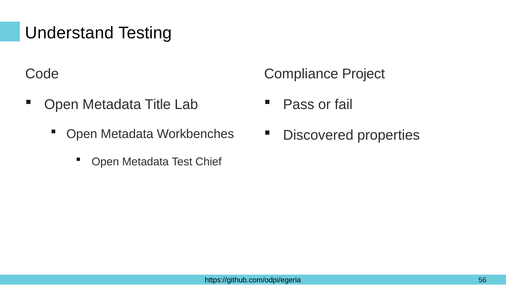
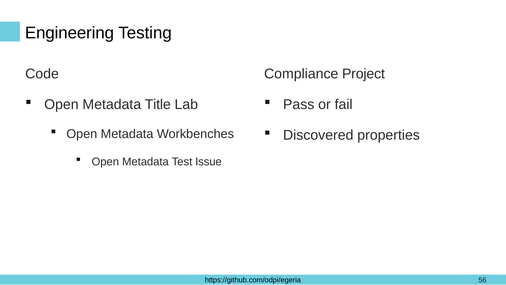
Understand: Understand -> Engineering (69, 33)
Chief: Chief -> Issue (209, 161)
